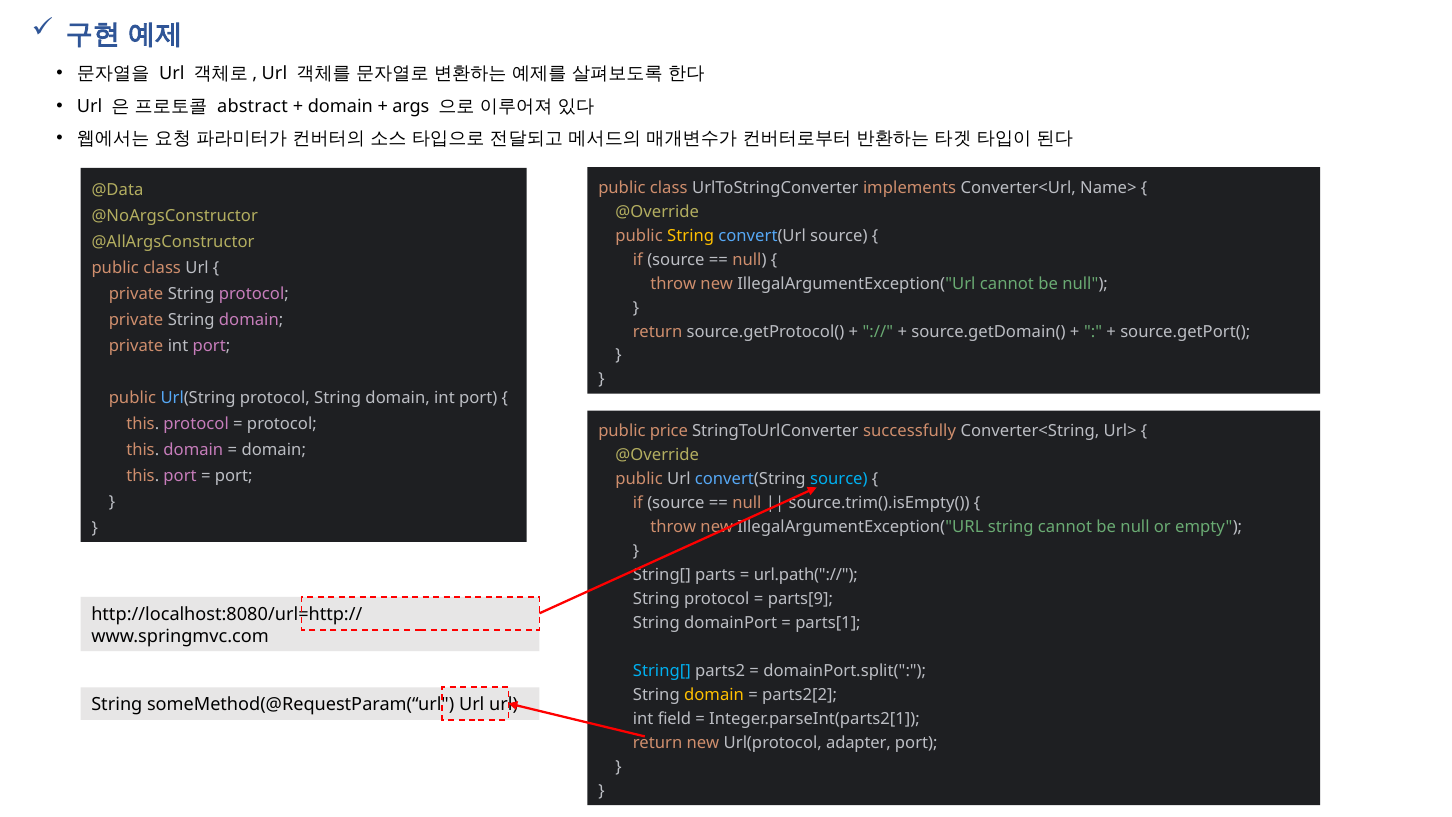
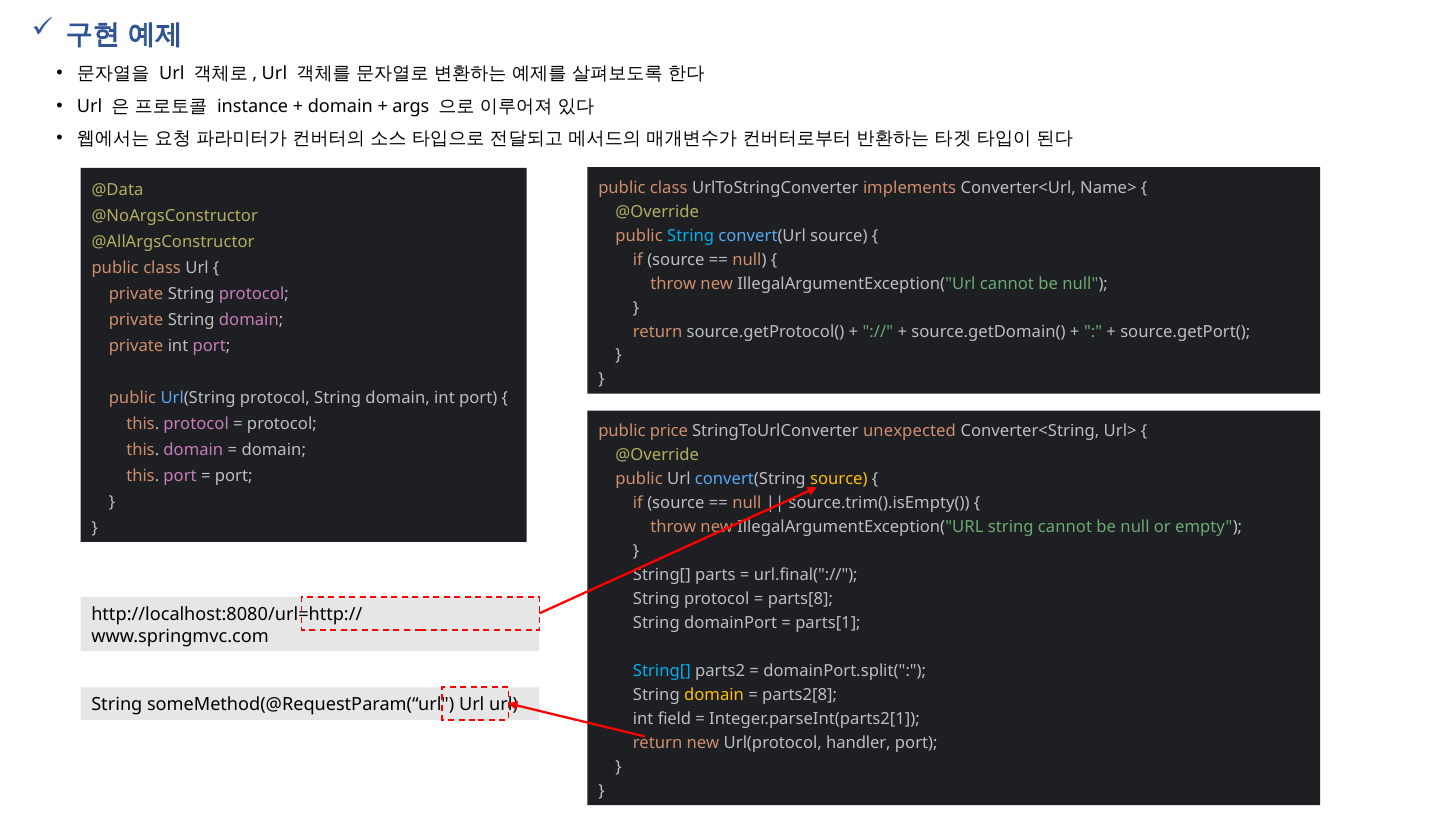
abstract: abstract -> instance (253, 106)
String colour: yellow -> light blue (691, 236)
successfully: successfully -> unexpected (910, 431)
source colour: light blue -> yellow (839, 479)
url.path("://: url.path(":// -> url.final(":// (806, 575)
parts[9: parts[9 -> parts[8 (800, 599)
parts2[2: parts2[2 -> parts2[8 (800, 695)
adapter: adapter -> handler (858, 743)
